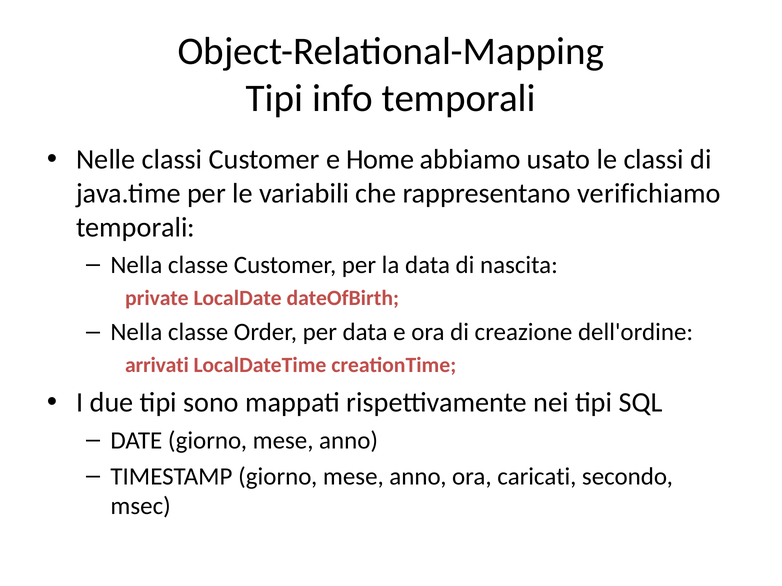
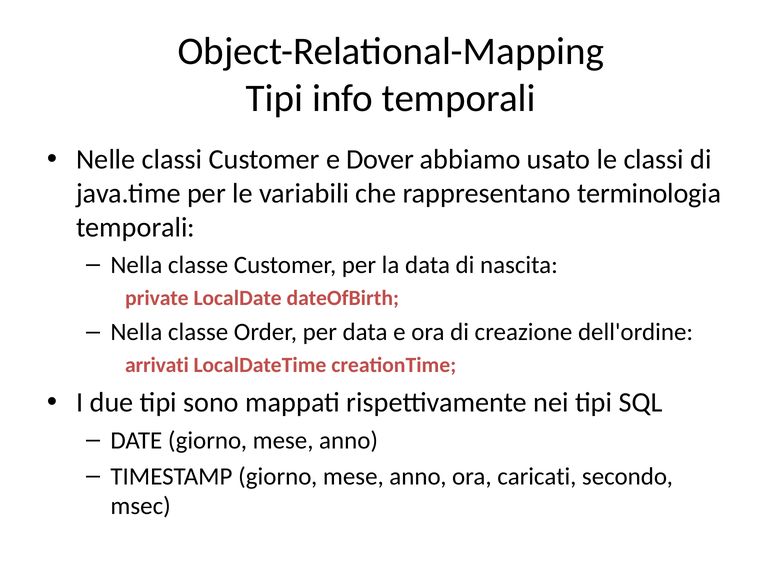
Home: Home -> Dover (380, 160)
verifichiamo: verifichiamo -> terminologia (649, 194)
